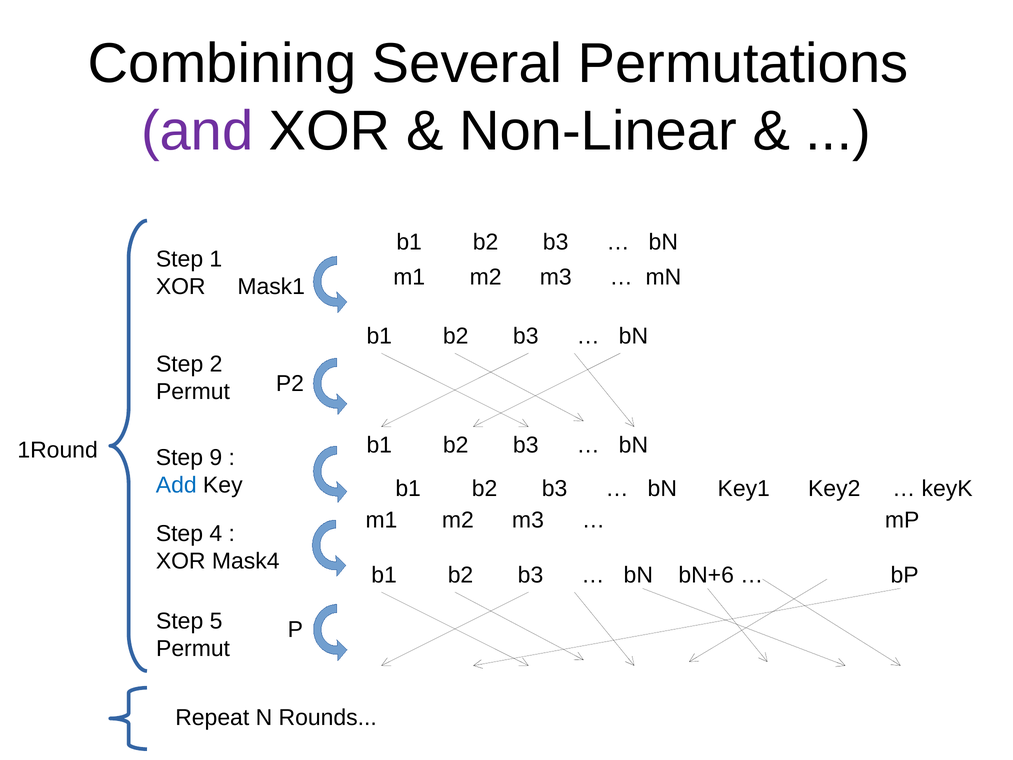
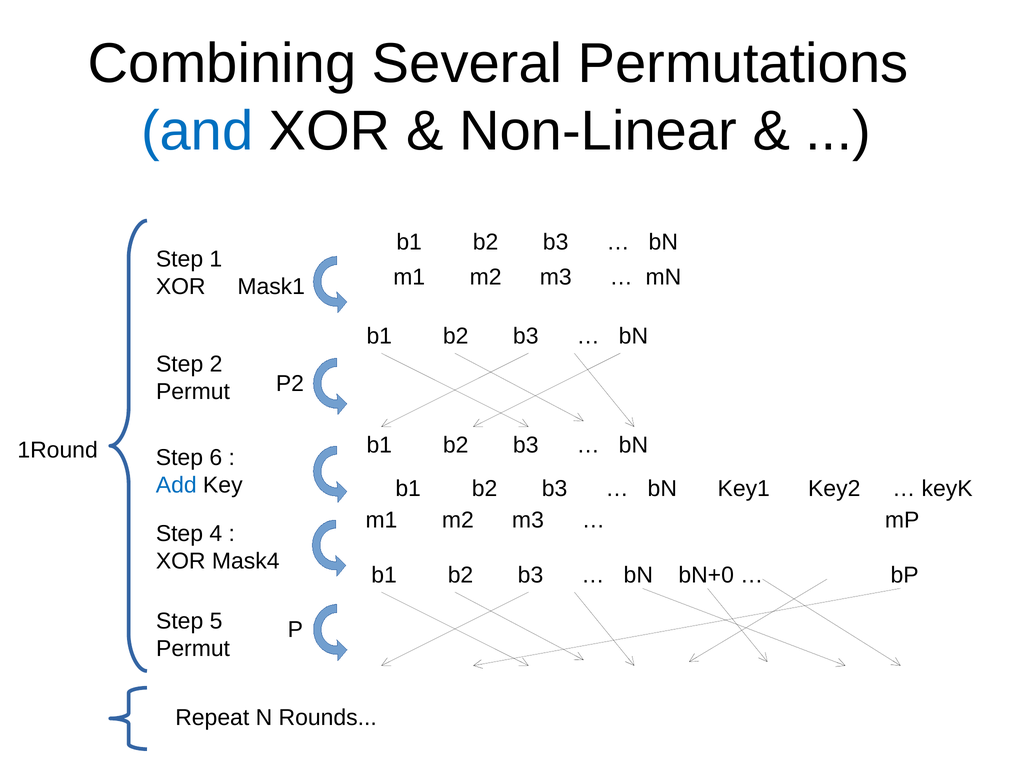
and colour: purple -> blue (197, 131)
9: 9 -> 6 (216, 458)
bN+6: bN+6 -> bN+0 (706, 575)
